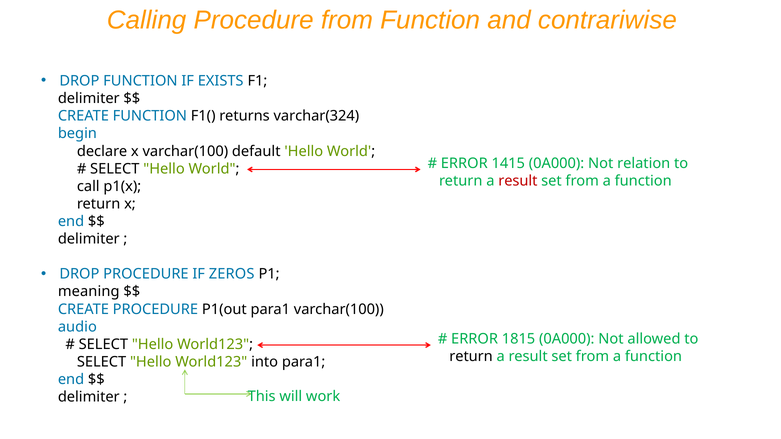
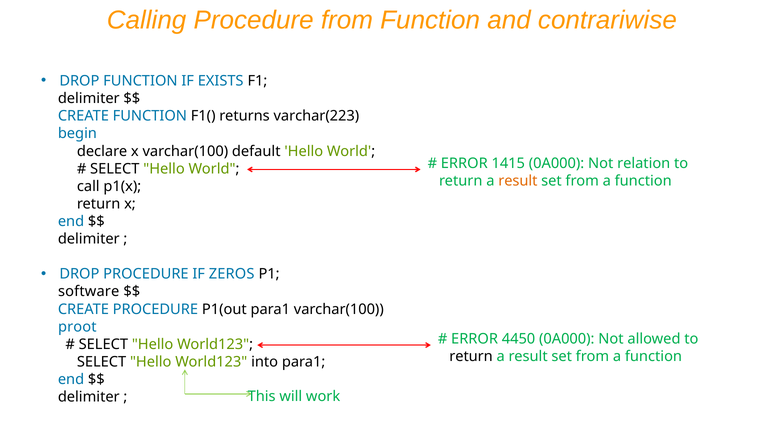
varchar(324: varchar(324 -> varchar(223 (316, 116)
result colour: red -> orange (518, 181)
meaning: meaning -> software (89, 292)
audio: audio -> proot (77, 327)
1815: 1815 -> 4450 (519, 339)
